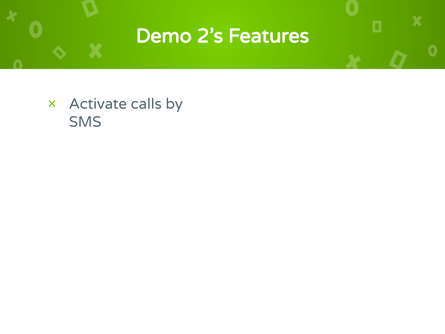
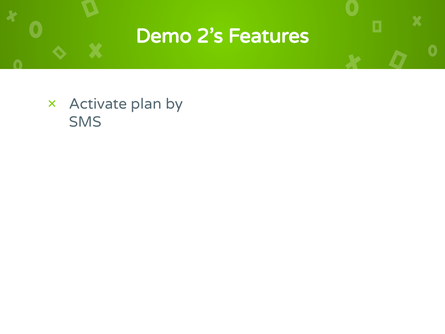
calls: calls -> plan (146, 104)
